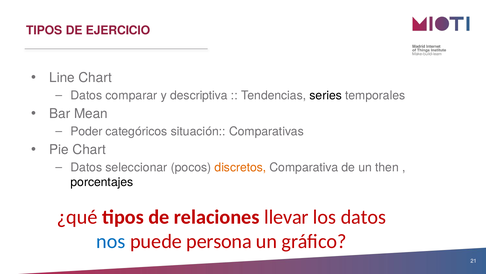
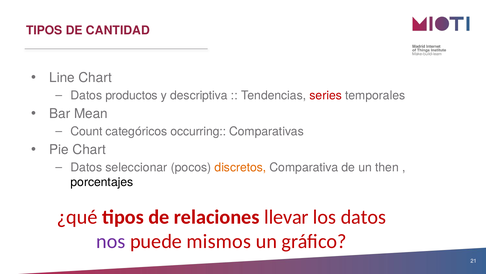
EJERCICIO: EJERCICIO -> CANTIDAD (118, 30)
comparar: comparar -> productos (132, 95)
series colour: black -> red (326, 95)
Poder: Poder -> Count (86, 131)
situación: situación -> occurring (198, 131)
nos colour: blue -> purple (111, 241)
persona: persona -> mismos (219, 241)
